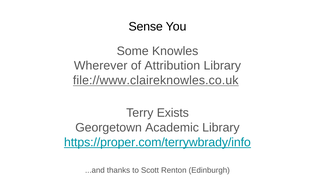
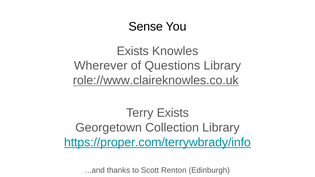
Some: Some -> Exists (133, 51)
Attribution: Attribution -> Questions (172, 66)
file://www.claireknowles.co.uk: file://www.claireknowles.co.uk -> role://www.claireknowles.co.uk (156, 80)
Academic: Academic -> Collection (172, 128)
